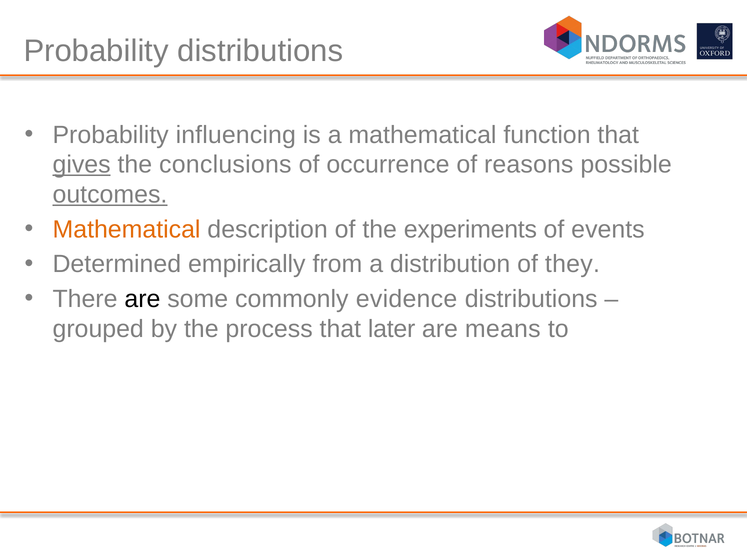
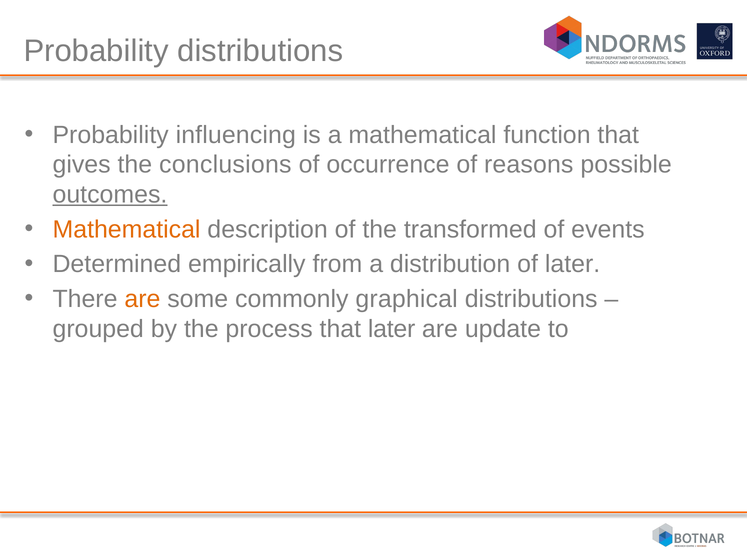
gives underline: present -> none (82, 165)
experiments: experiments -> transformed (470, 230)
of they: they -> later (573, 264)
are colour: black -> orange (142, 299)
evidence: evidence -> graphical (407, 299)
means: means -> update (503, 329)
